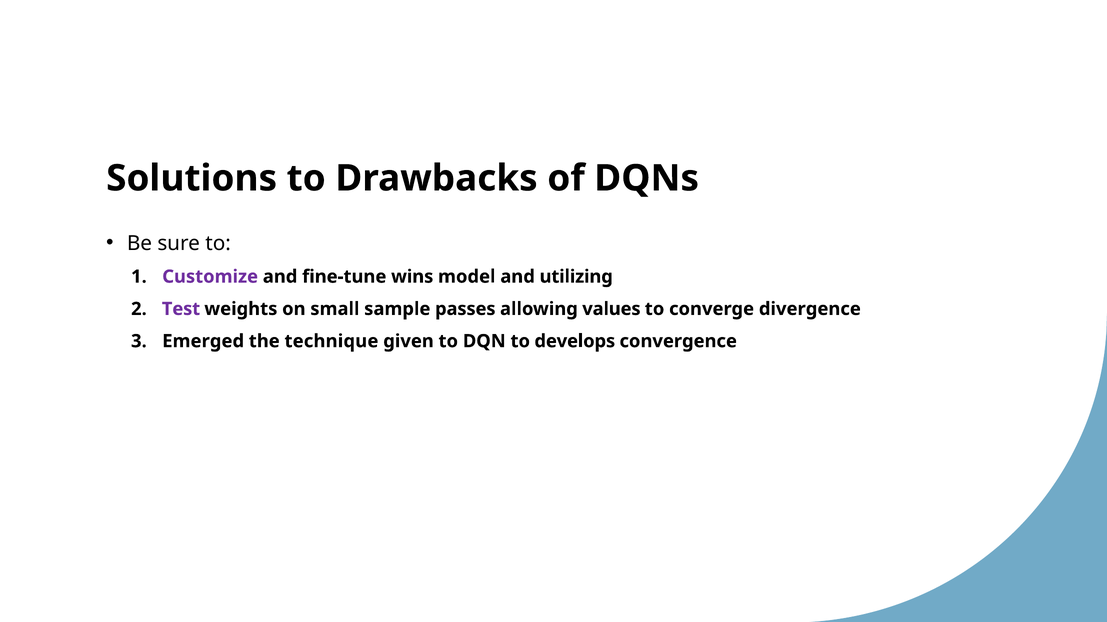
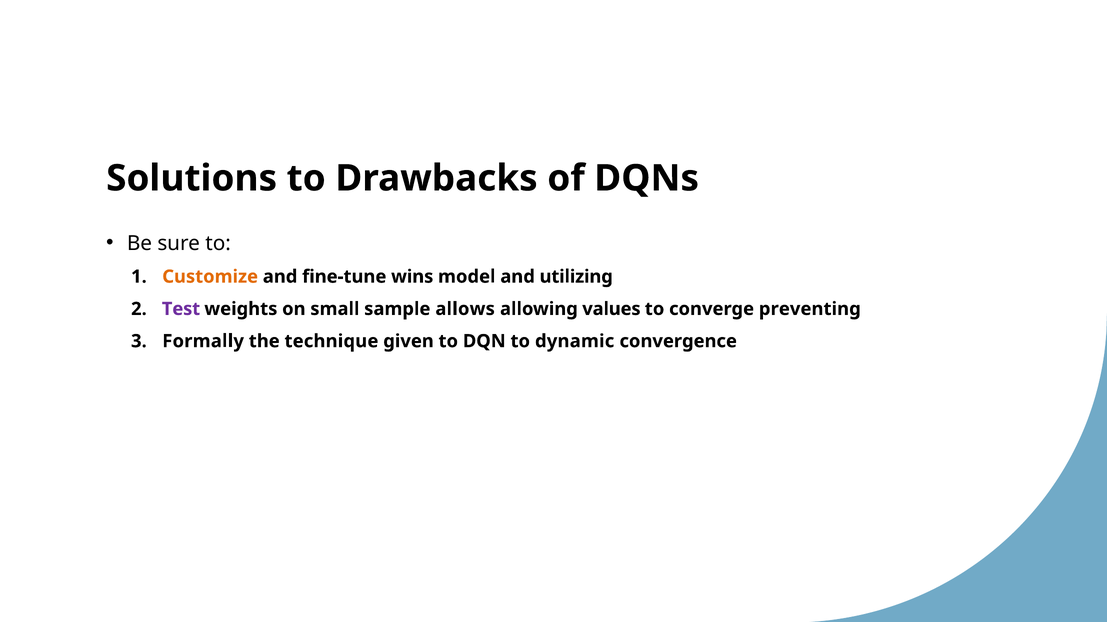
Customize colour: purple -> orange (210, 277)
passes: passes -> allows (465, 309)
divergence: divergence -> preventing (810, 309)
Emerged: Emerged -> Formally (203, 342)
develops: develops -> dynamic (575, 342)
